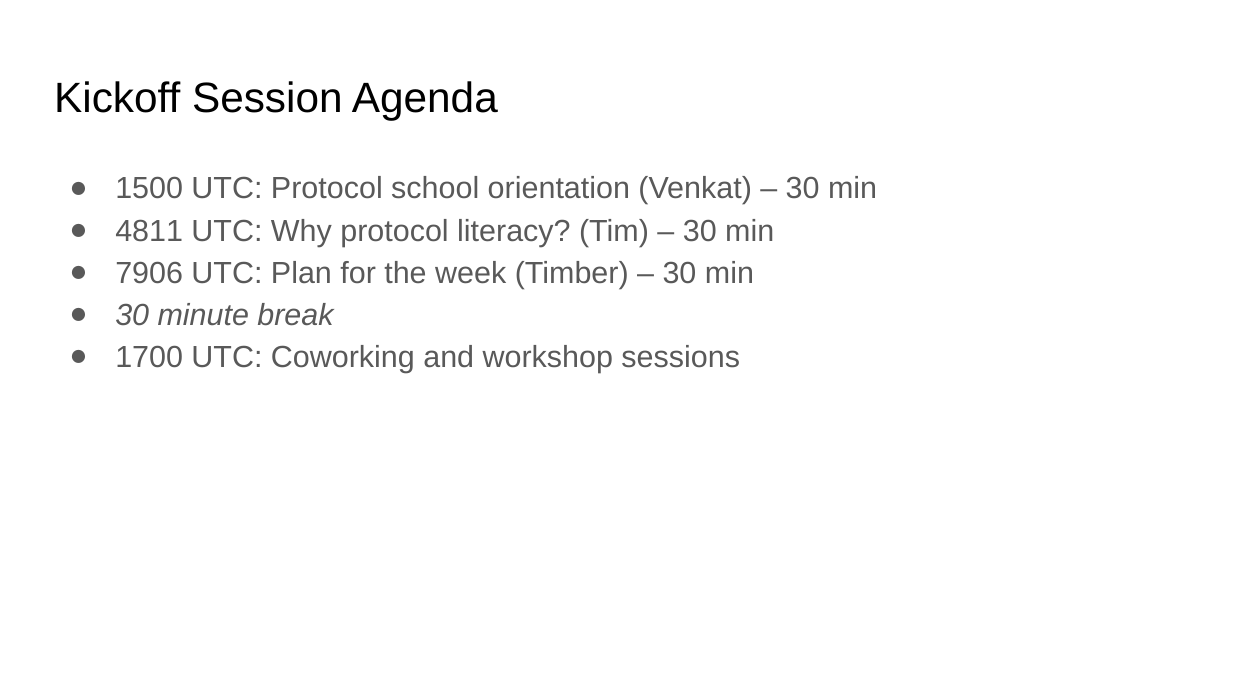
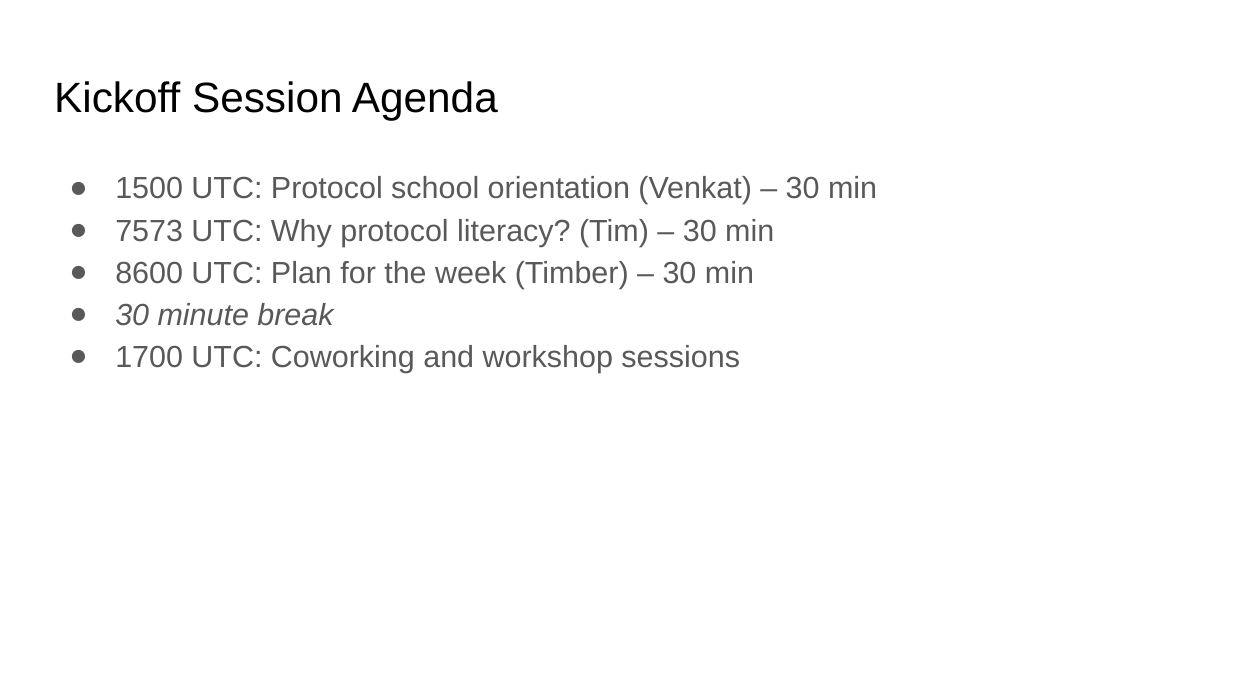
4811: 4811 -> 7573 (149, 231)
7906: 7906 -> 8600 (149, 273)
